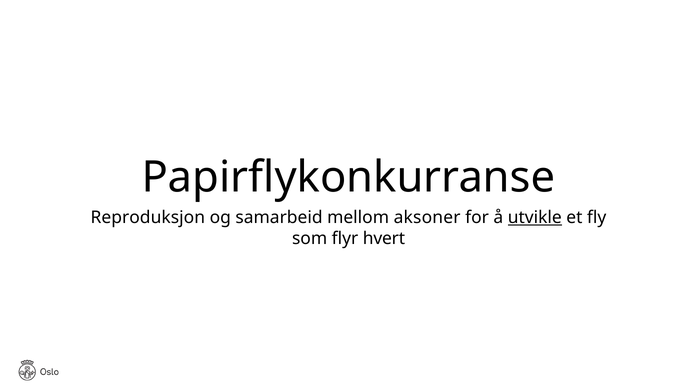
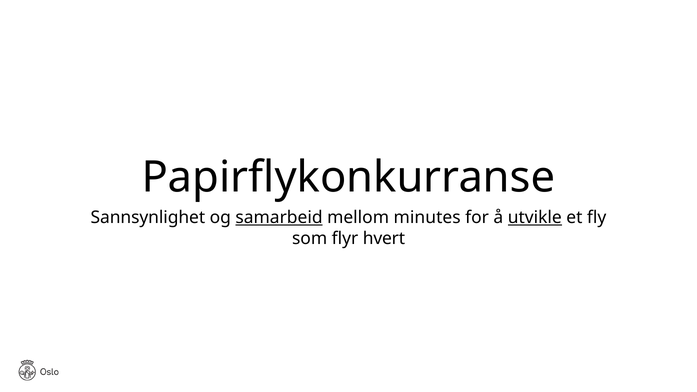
Reproduksjon: Reproduksjon -> Sannsynlighet (148, 218)
samarbeid underline: none -> present (279, 218)
aksoner: aksoner -> minutes (427, 218)
